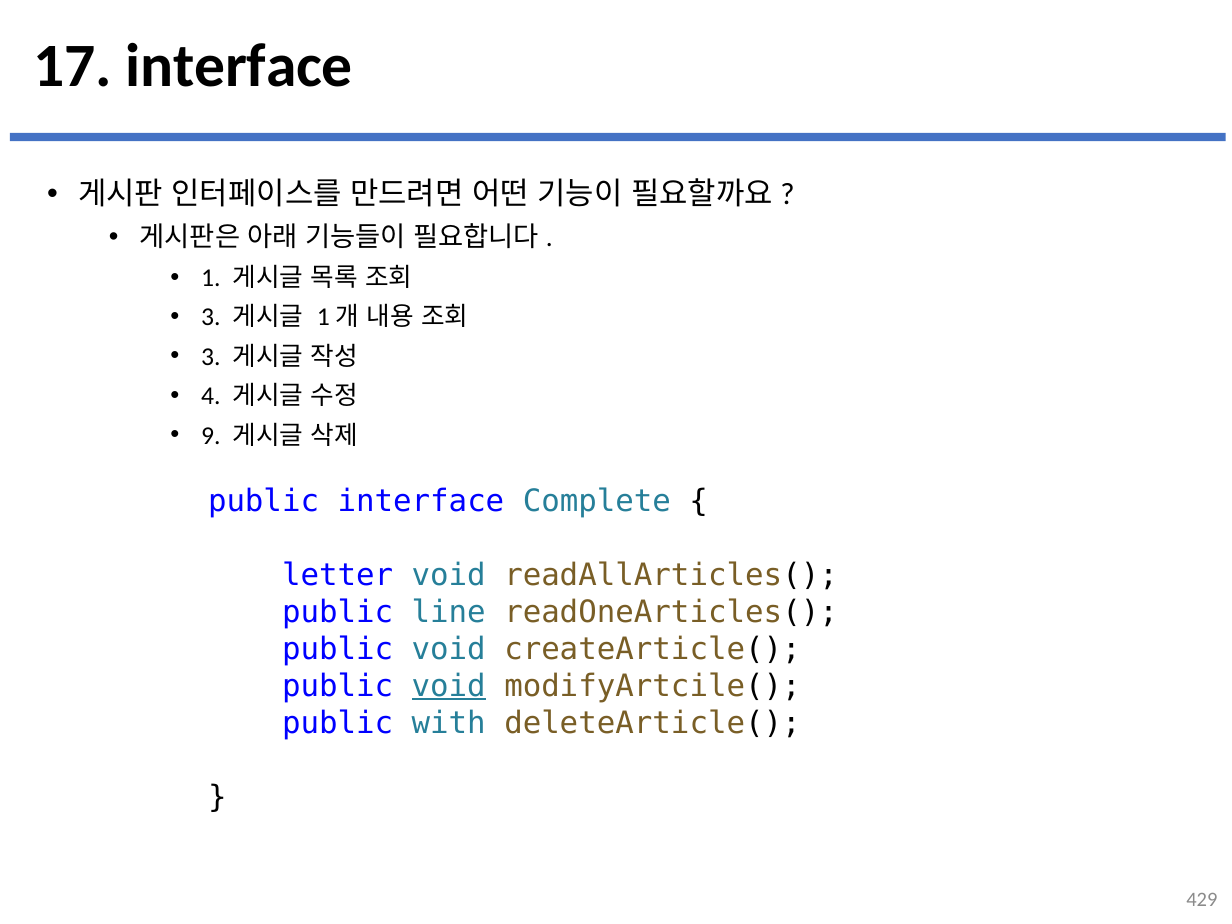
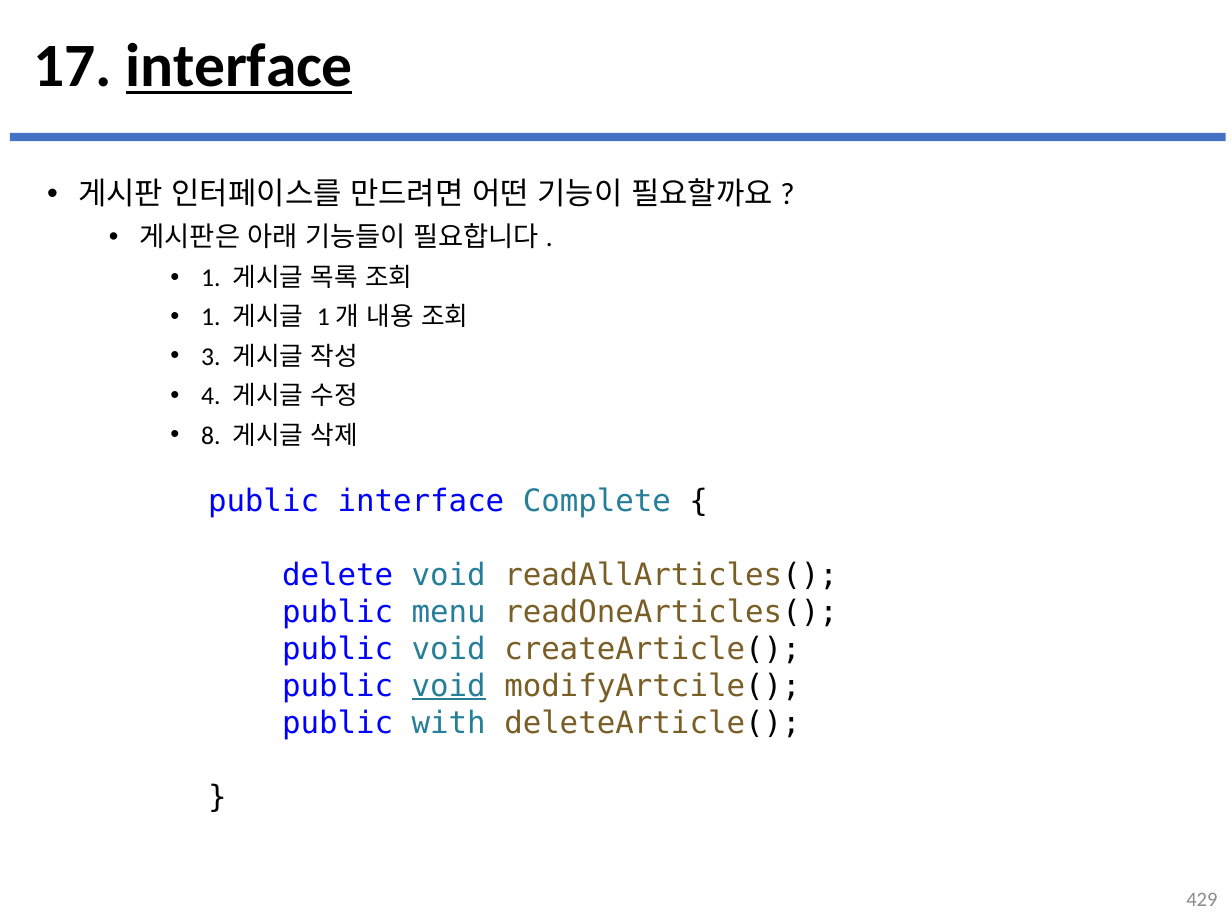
interface underline: none -> present (239, 66)
3: 3 -> 1 (211, 318)
9: 9 -> 8 (211, 436)
letter: letter -> delete (338, 575)
line: line -> menu (449, 612)
